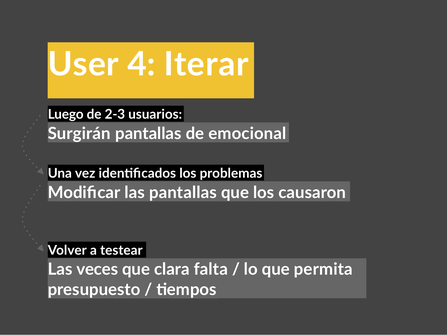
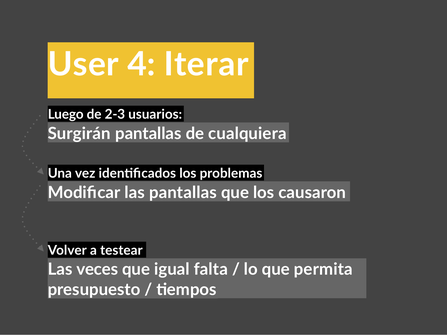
emocional: emocional -> cualquiera (247, 134)
clara: clara -> igual (172, 270)
